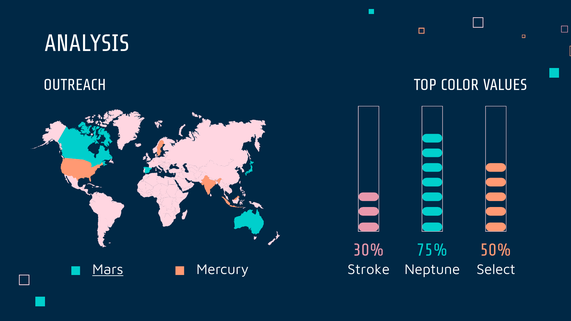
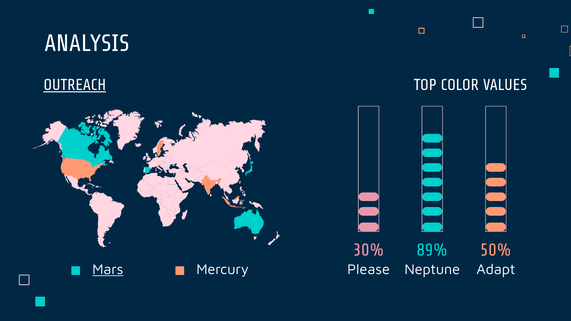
OUTREACH underline: none -> present (75, 85)
75%: 75% -> 89% (432, 250)
Stroke: Stroke -> Please (369, 270)
Select: Select -> Adapt (496, 270)
